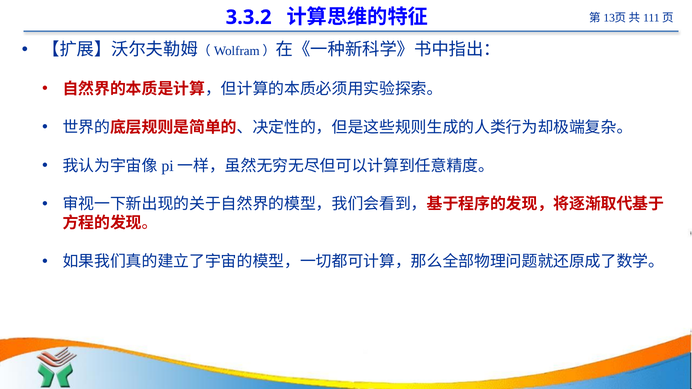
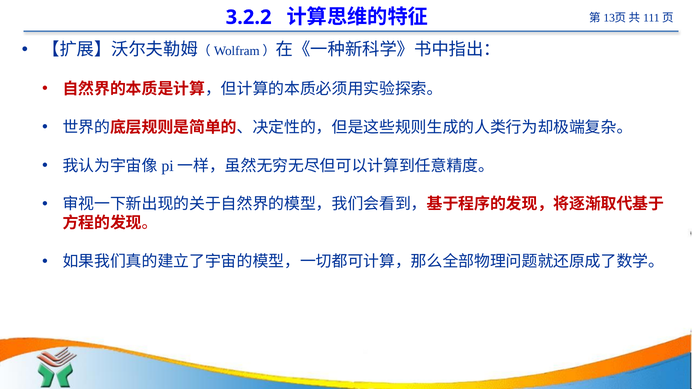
3.3.2: 3.3.2 -> 3.2.2 (249, 17)
